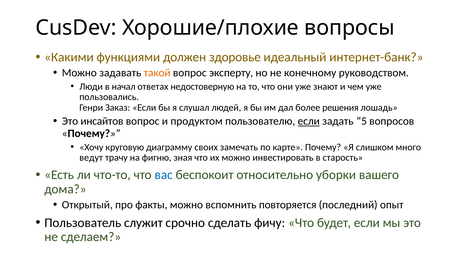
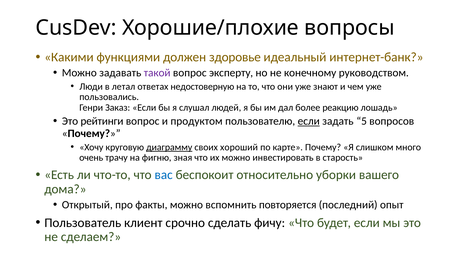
такой colour: orange -> purple (157, 73)
начал: начал -> летал (124, 86)
решения: решения -> реакцию (340, 107)
инсайтов: инсайтов -> рейтинги (102, 121)
диаграмму underline: none -> present (169, 147)
замечать: замечать -> хороший (239, 147)
ведут: ведут -> очень (91, 157)
служит: служит -> клиент (143, 222)
